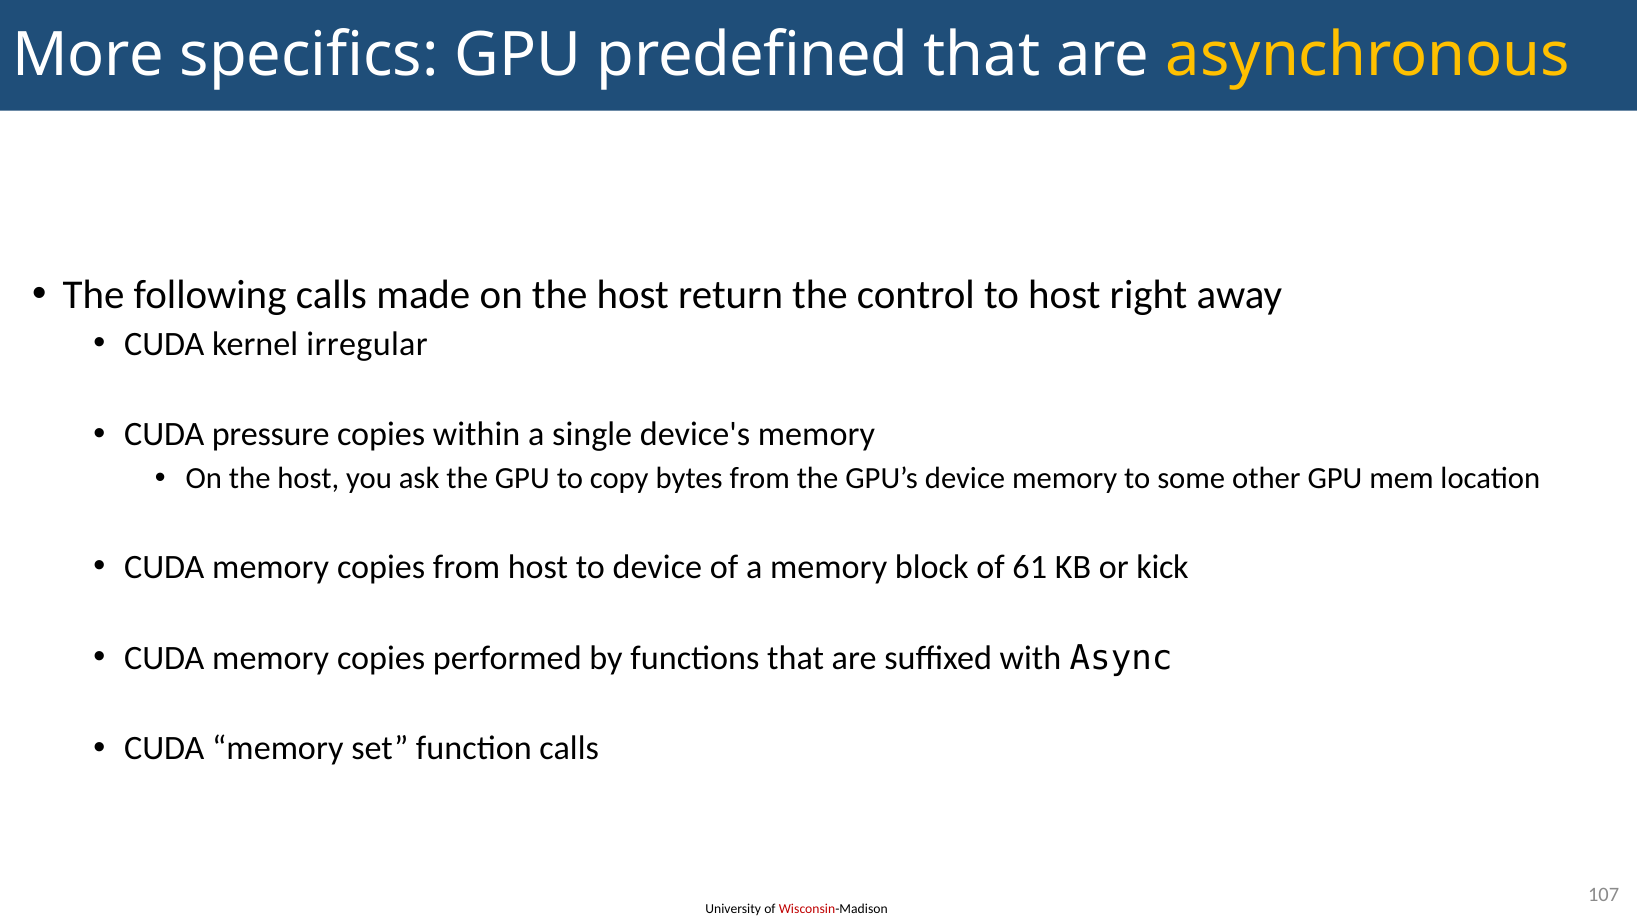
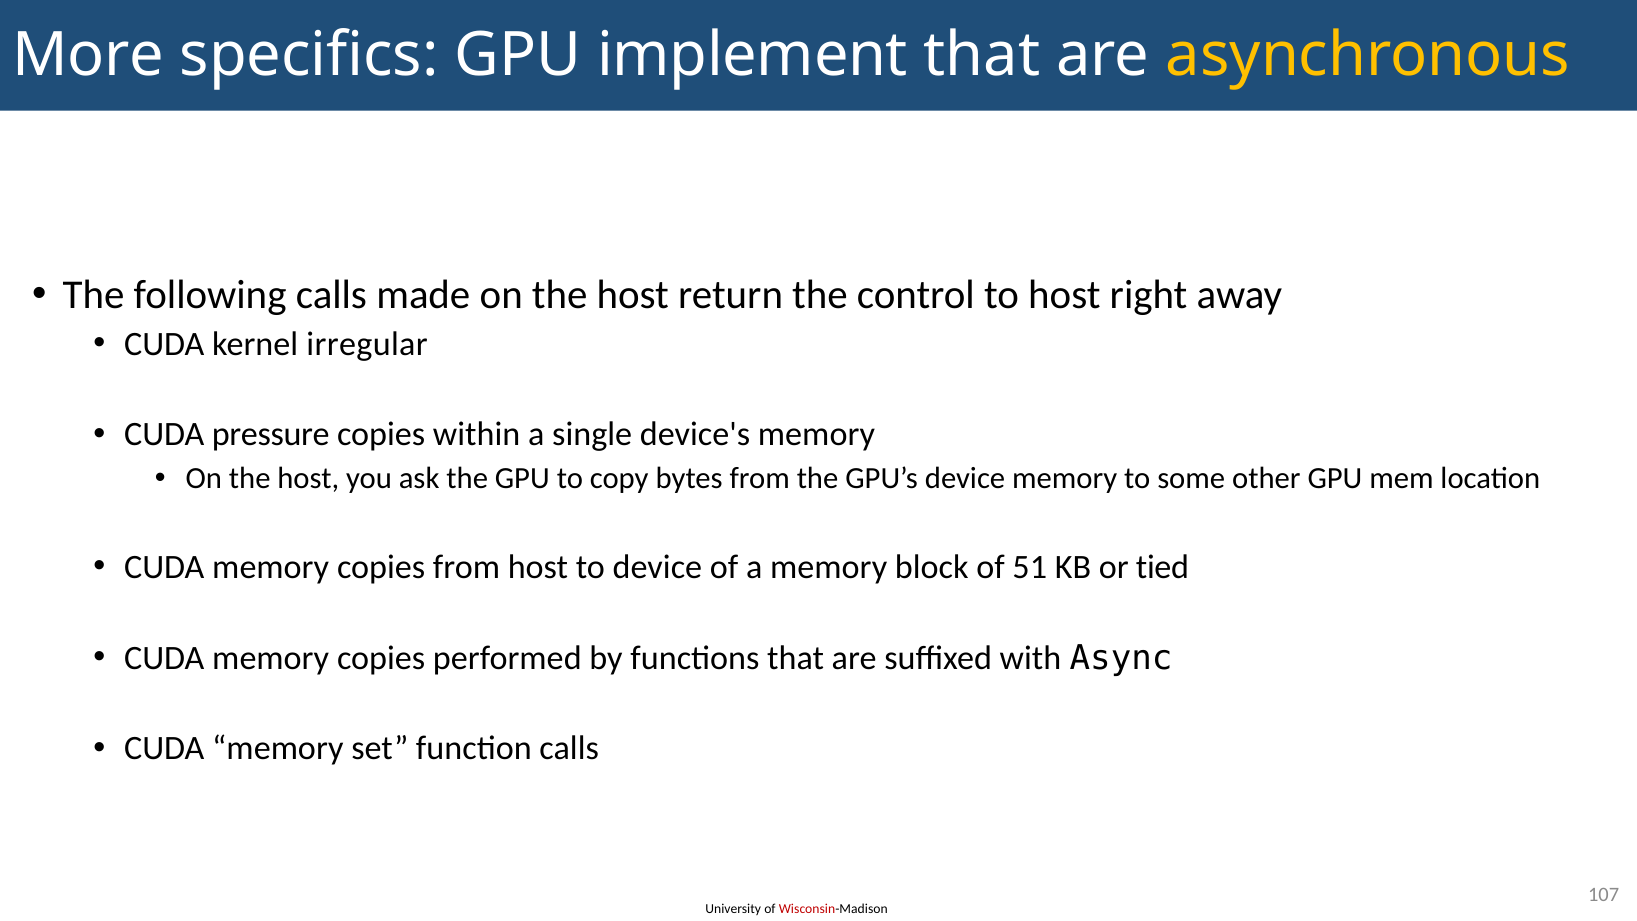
predefined: predefined -> implement (753, 55)
61: 61 -> 51 (1030, 567)
kick: kick -> tied (1162, 567)
